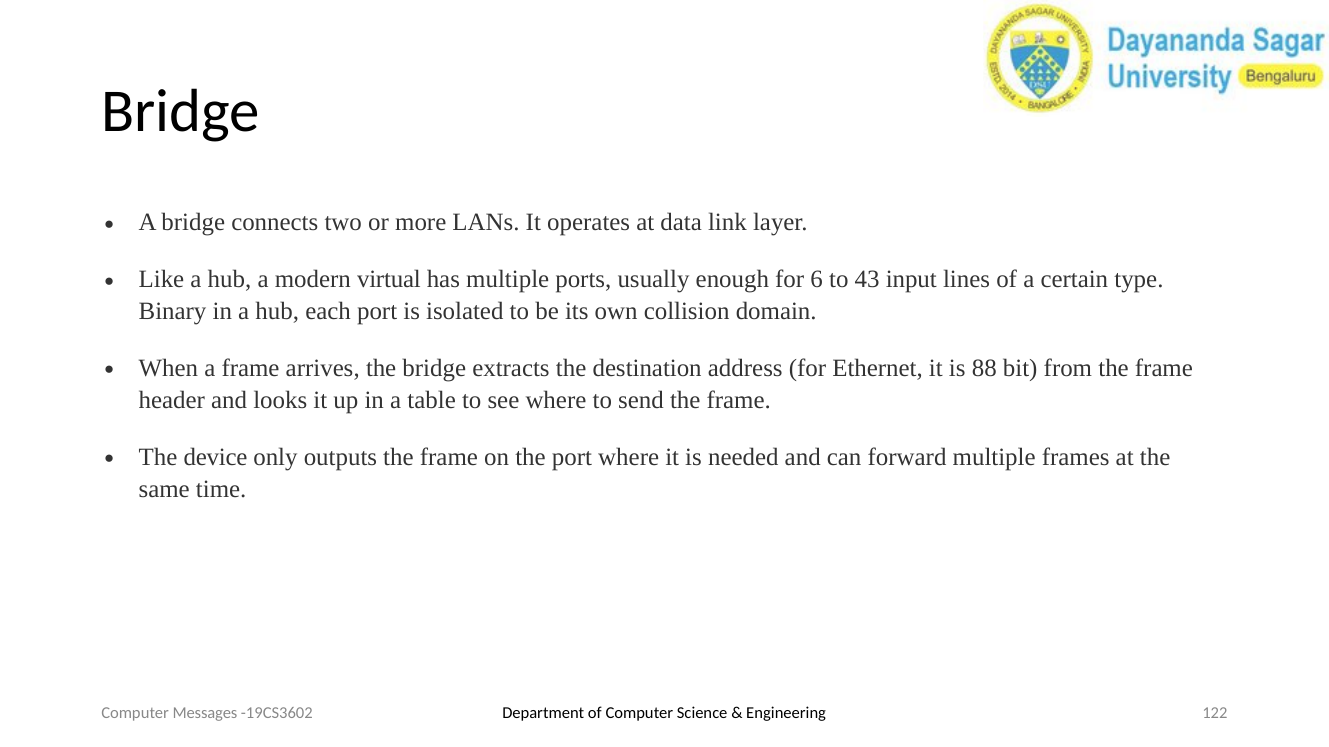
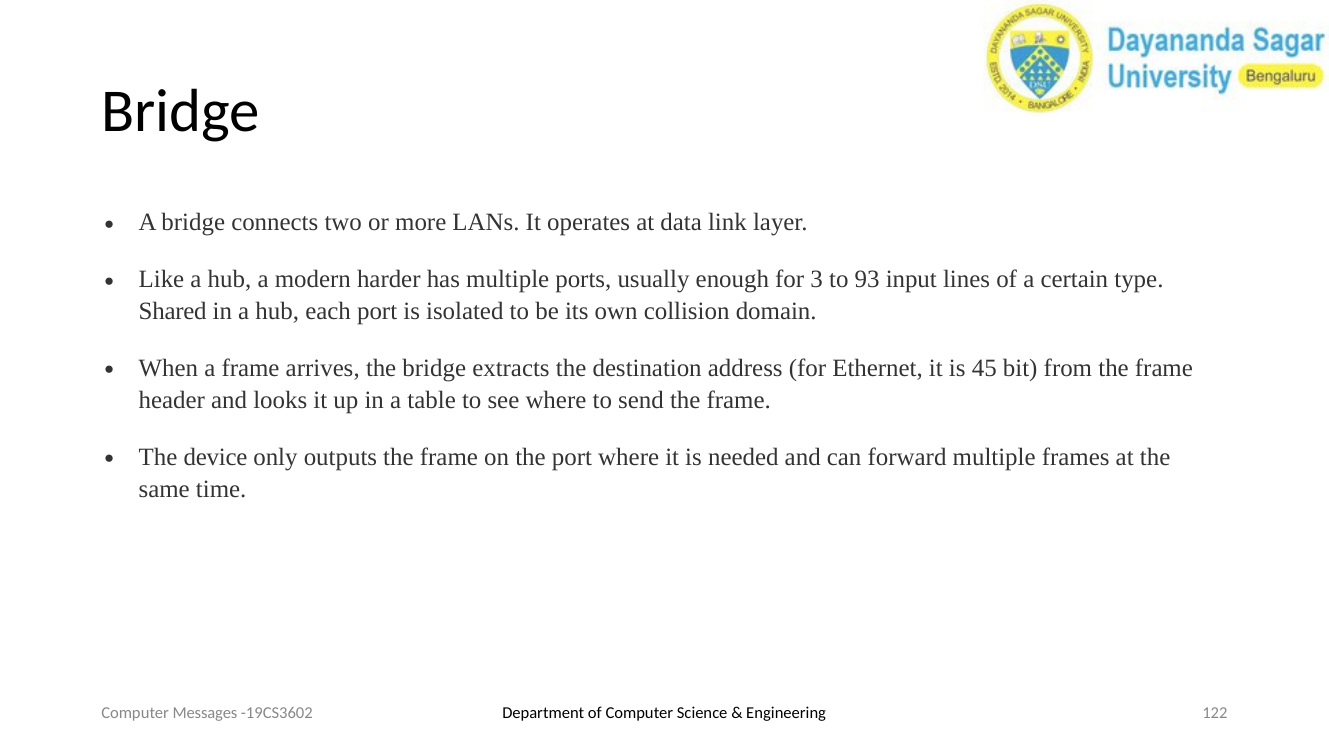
virtual: virtual -> harder (389, 280)
6: 6 -> 3 (817, 280)
43: 43 -> 93 (867, 280)
Binary: Binary -> Shared (173, 312)
88: 88 -> 45 (984, 369)
